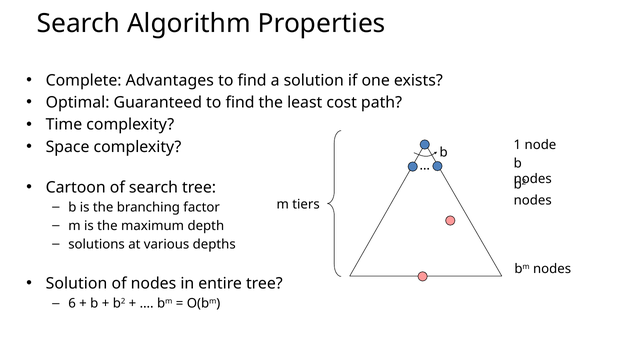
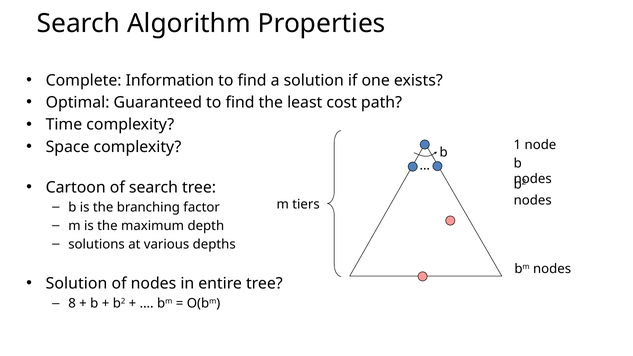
Advantages: Advantages -> Information (170, 81)
6: 6 -> 8 (72, 304)
